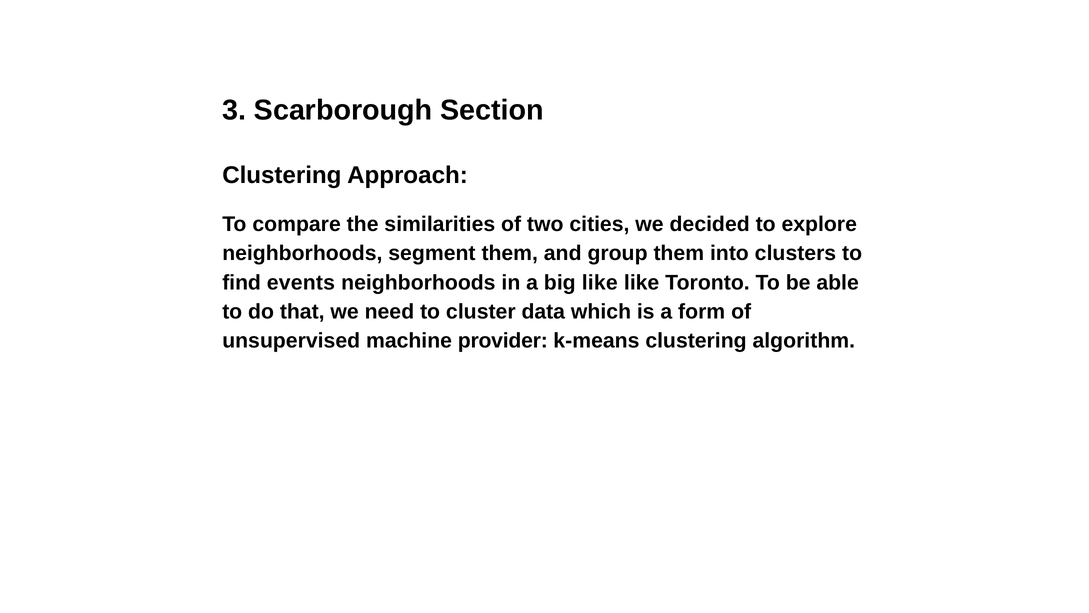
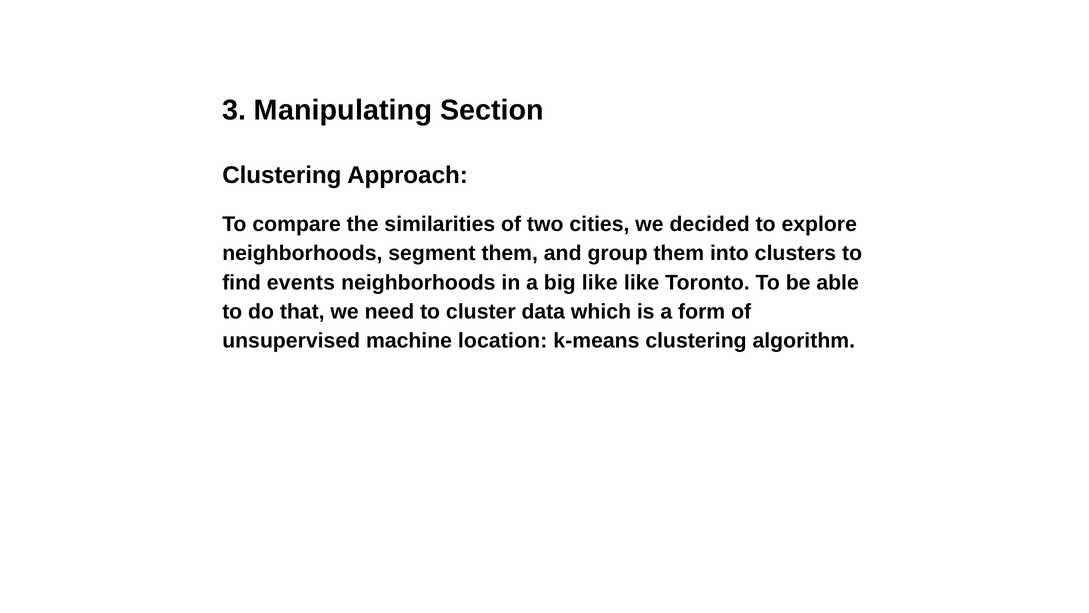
Scarborough: Scarborough -> Manipulating (343, 110)
provider: provider -> location (503, 341)
